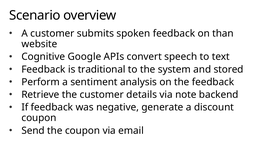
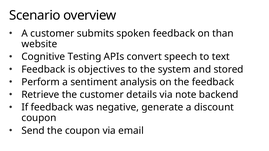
Google: Google -> Testing (84, 57)
traditional: traditional -> objectives (102, 69)
